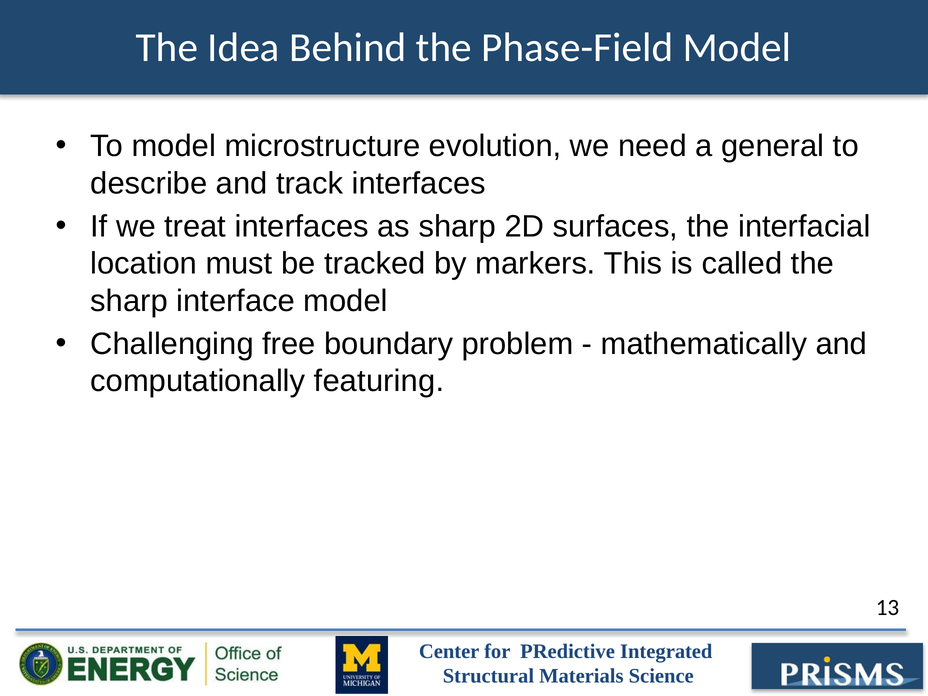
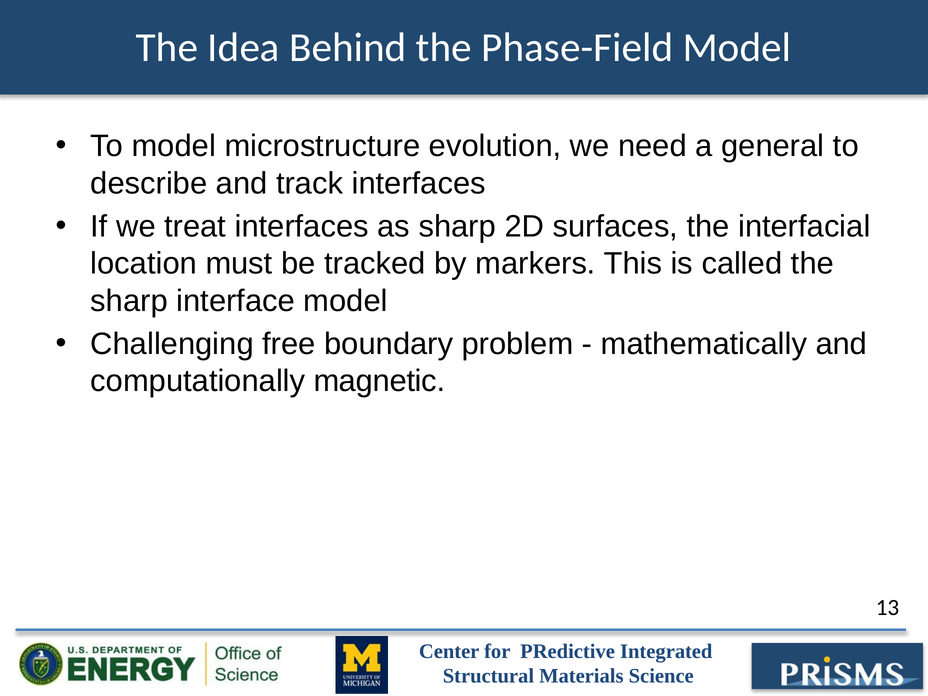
featuring: featuring -> magnetic (379, 381)
